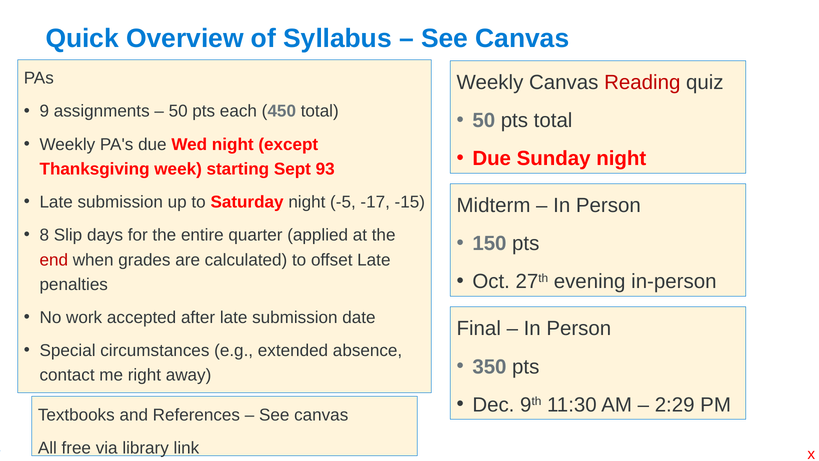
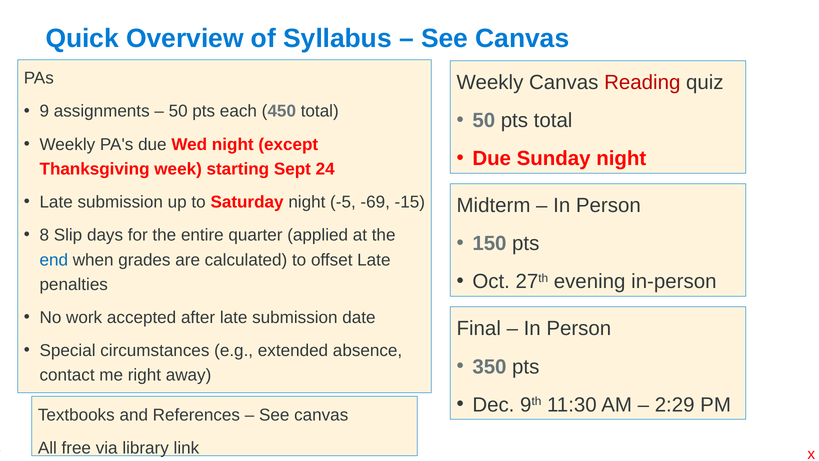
93: 93 -> 24 (325, 169)
-17: -17 -> -69 (375, 202)
end colour: red -> blue (54, 260)
